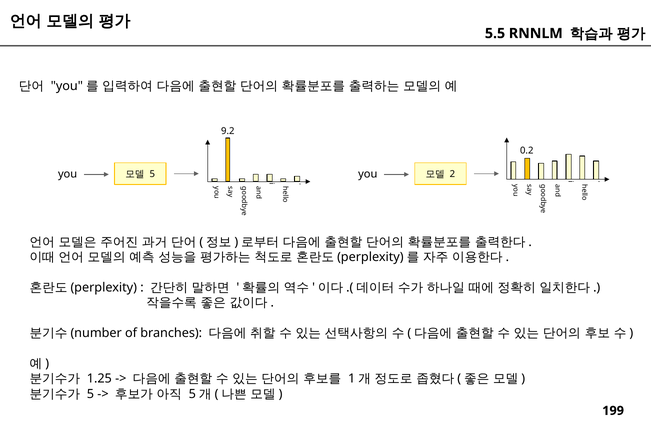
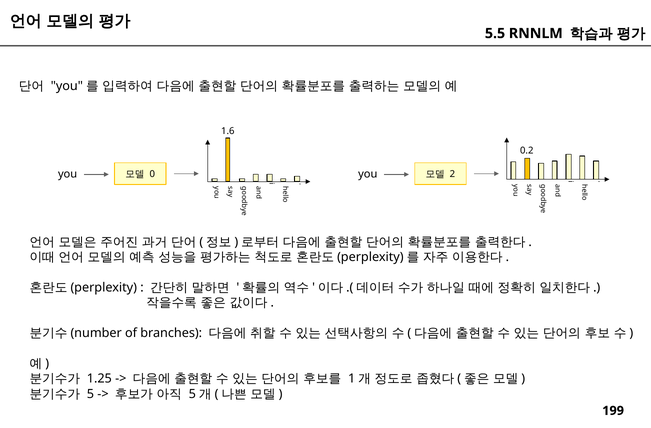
9.2: 9.2 -> 1.6 (228, 131)
5: 5 -> 0 (152, 174)
